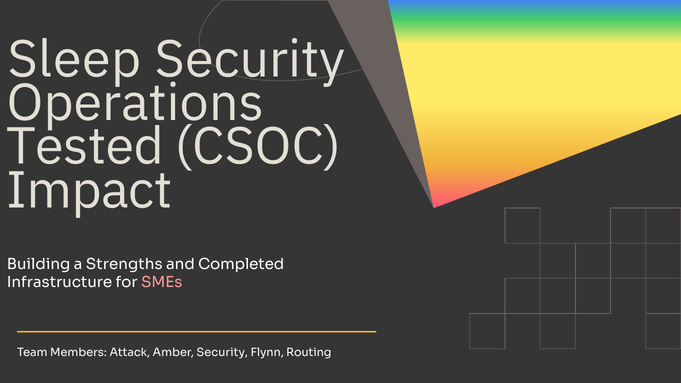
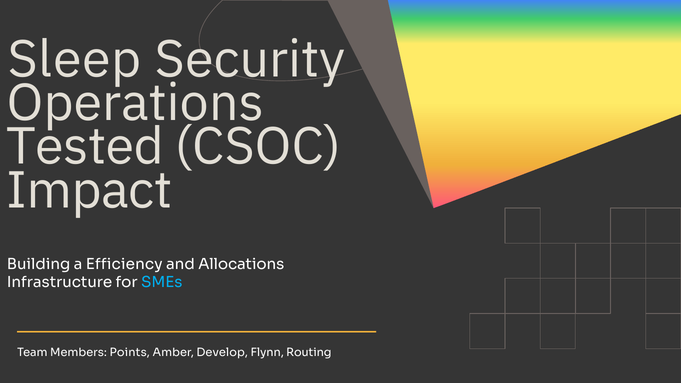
Strengths: Strengths -> Efficiency (124, 264)
Completed: Completed -> Allocations (241, 264)
SMEs colour: pink -> light blue (162, 282)
Attack: Attack -> Points (130, 353)
Amber Security: Security -> Develop (222, 353)
